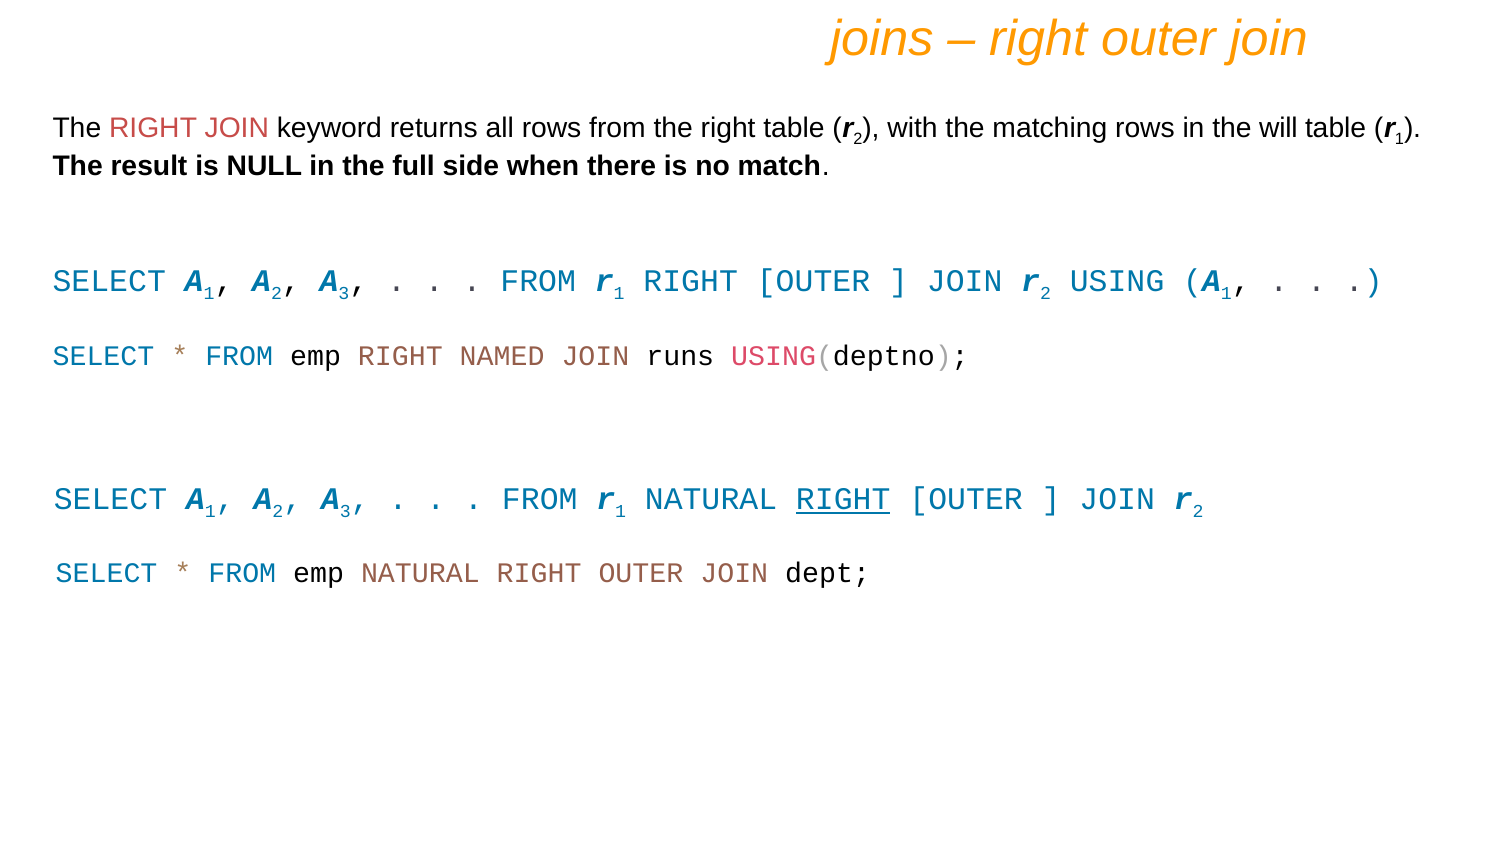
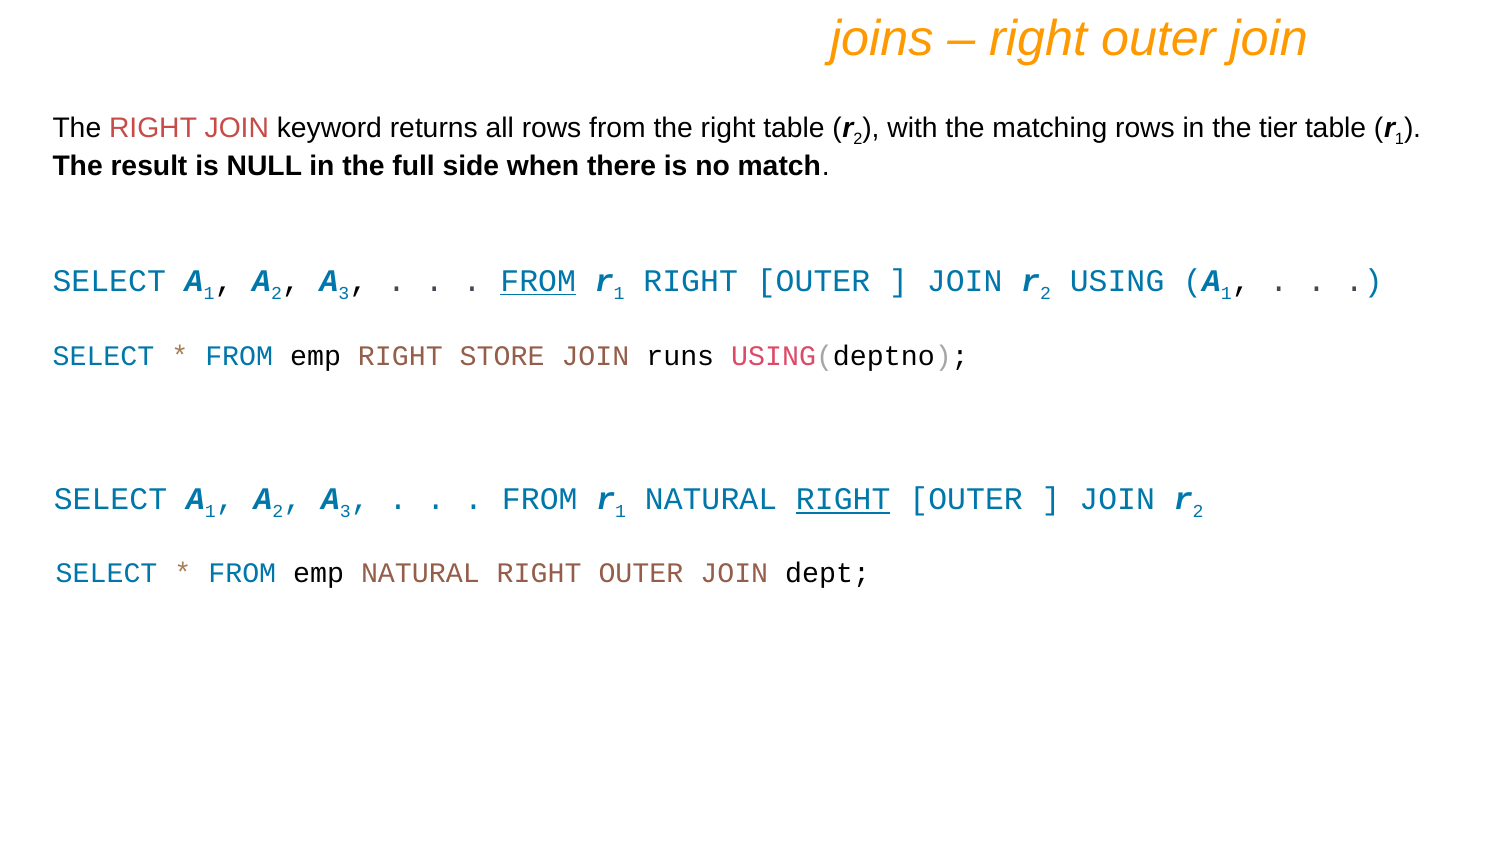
will: will -> tier (1278, 128)
FROM underline: none -> present (538, 281)
NAMED: NAMED -> STORE (502, 356)
